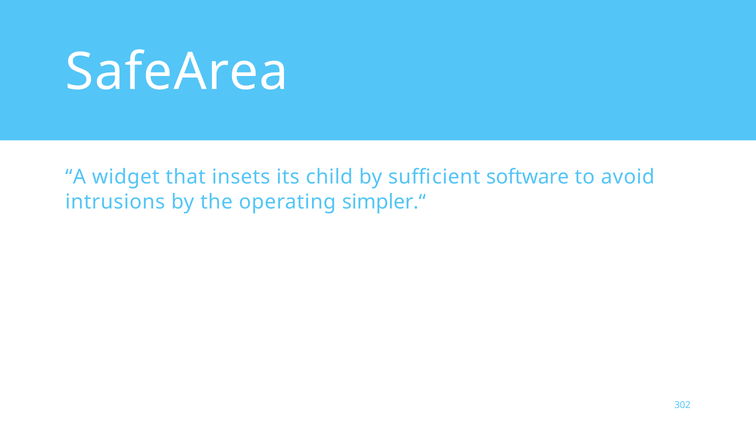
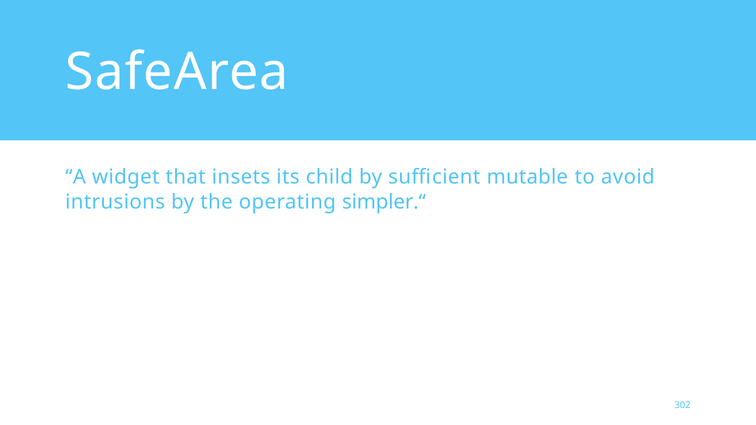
software: software -> mutable (527, 177)
